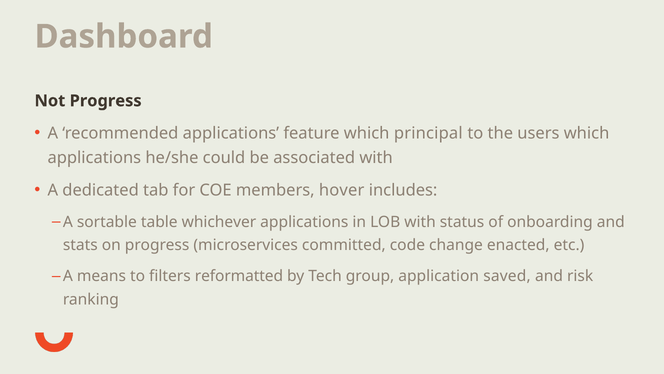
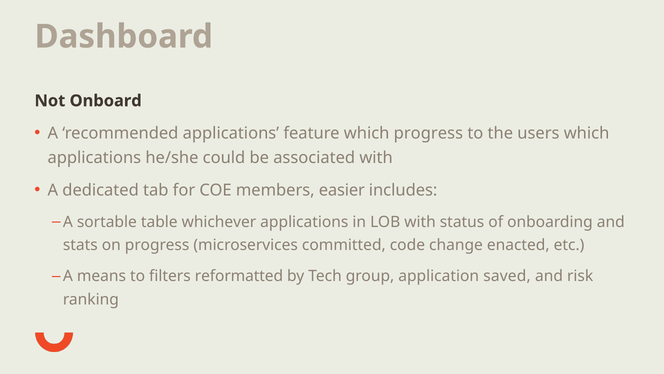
Not Progress: Progress -> Onboard (106, 101)
which principal: principal -> progress (428, 133)
hover: hover -> easier (342, 190)
